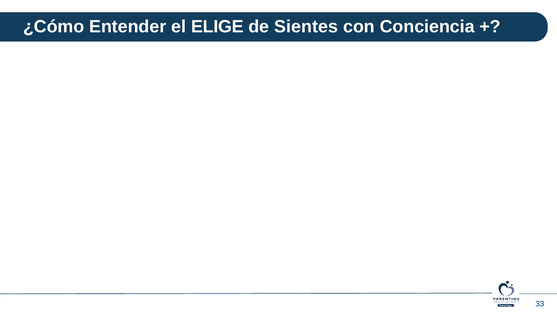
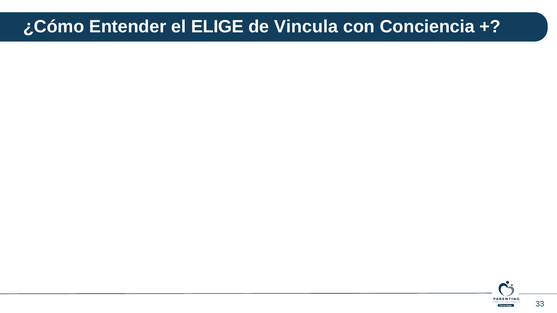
Sientes: Sientes -> Vincula (306, 27)
